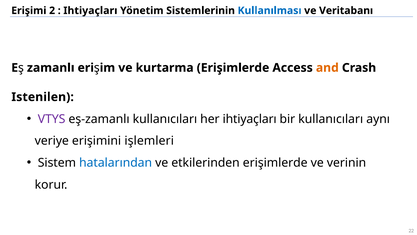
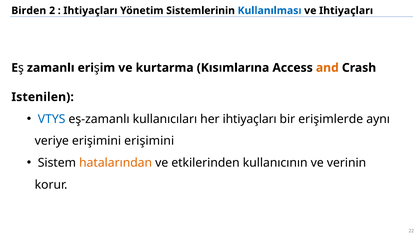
Erişimi: Erişimi -> Birden (29, 11)
ve Veritabanı: Veritabanı -> Ihtiyaçları (346, 11)
kurtarma Erişimlerde: Erişimlerde -> Kısımlarına (233, 68)
VTYS colour: purple -> blue (52, 119)
bir kullanıcıları: kullanıcıları -> erişimlerde (331, 119)
erişimini işlemleri: işlemleri -> erişimini (149, 141)
hatalarından colour: blue -> orange (116, 163)
etkilerinden erişimlerde: erişimlerde -> kullanıcının (275, 163)
